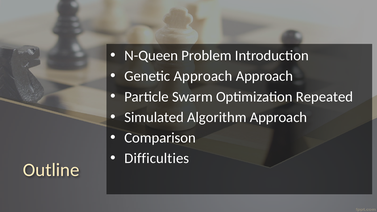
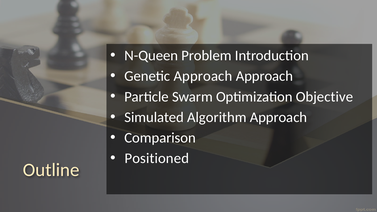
Repeated: Repeated -> Objective (324, 97)
Difficulties: Difficulties -> Positioned (157, 158)
